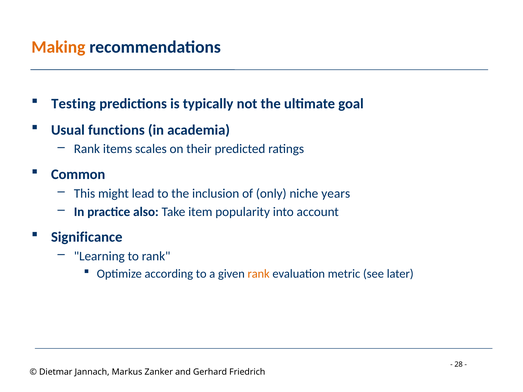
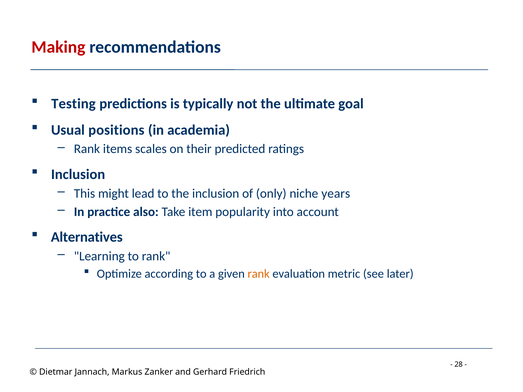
Making colour: orange -> red (58, 47)
functions: functions -> positions (116, 130)
Common: Common -> Inclusion (78, 174)
Significance: Significance -> Alternatives (87, 237)
